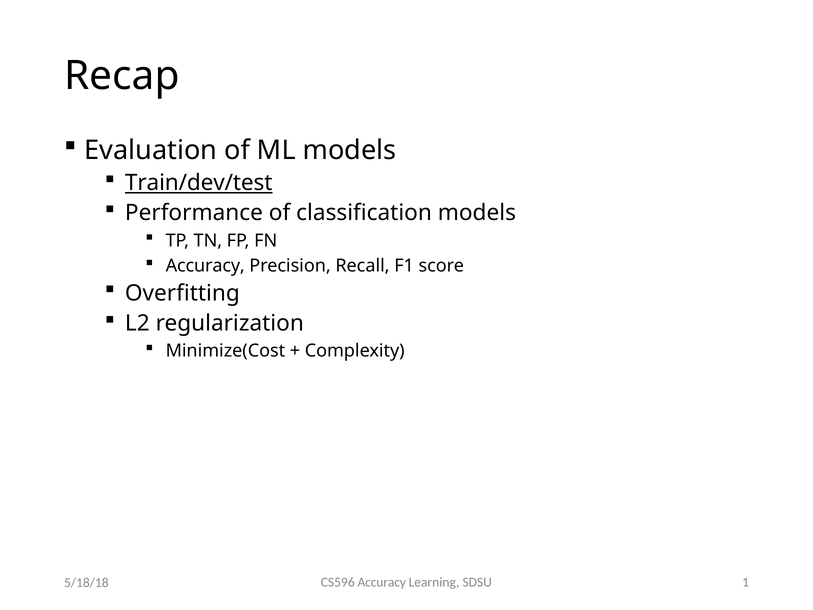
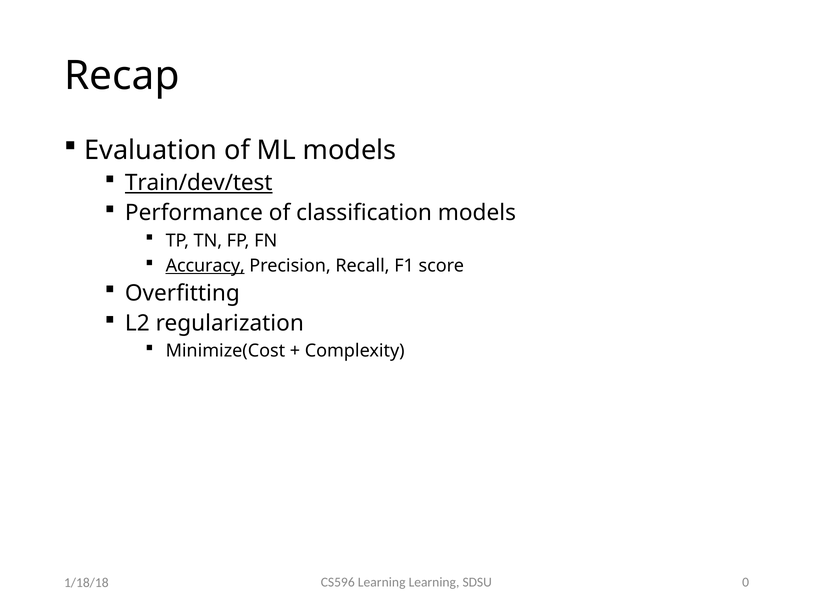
Accuracy underline: none -> present (205, 266)
CS596 Accuracy: Accuracy -> Learning (382, 582)
1: 1 -> 0 (746, 582)
5/18/18: 5/18/18 -> 1/18/18 (86, 582)
